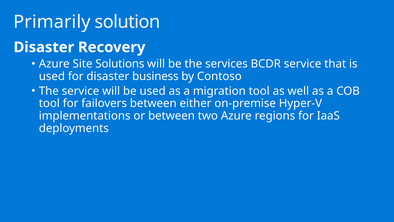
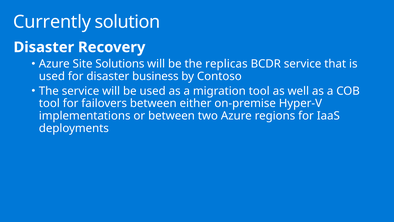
Primarily: Primarily -> Currently (52, 22)
services: services -> replicas (226, 64)
